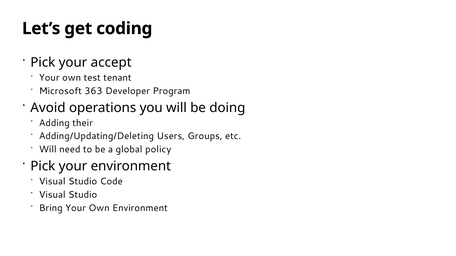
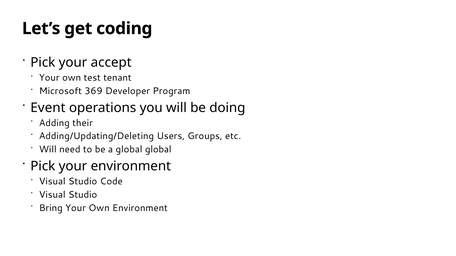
363: 363 -> 369 (94, 91)
Avoid: Avoid -> Event (48, 108)
global policy: policy -> global (158, 150)
